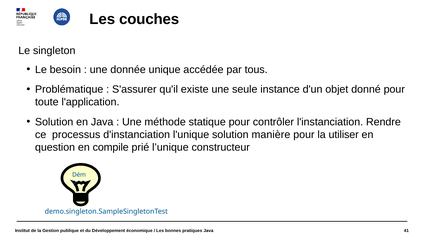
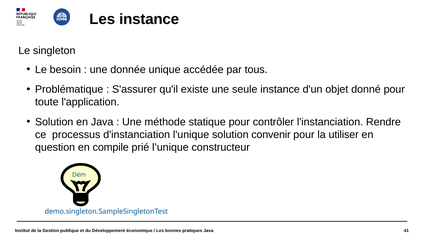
Les couches: couches -> instance (149, 19)
manière: manière -> convenir (271, 135)
